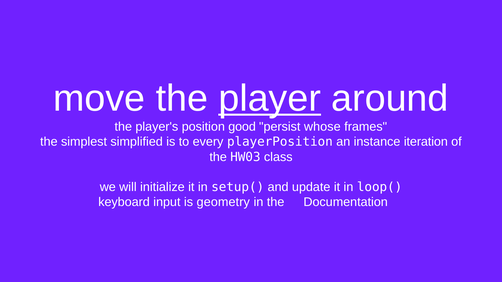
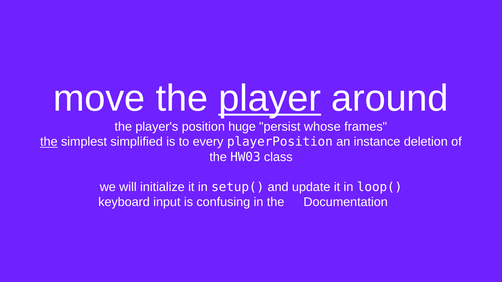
good: good -> huge (242, 127)
the underline: none -> present (49, 142)
iteration: iteration -> deletion (426, 142)
geometry: geometry -> confusing (223, 202)
